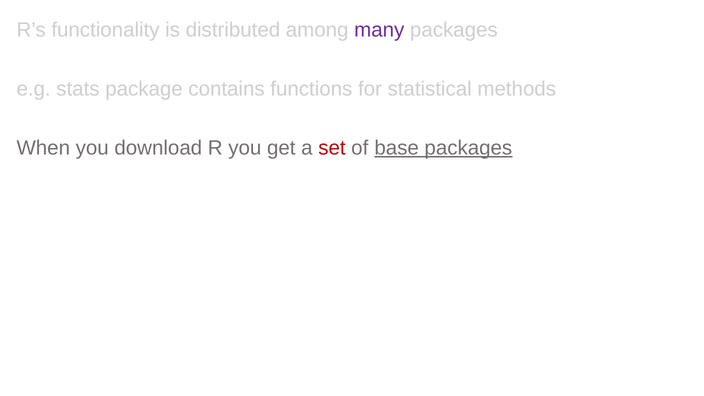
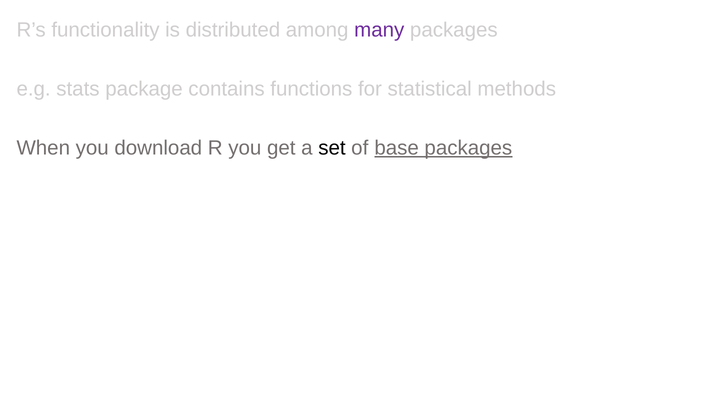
set colour: red -> black (332, 148)
